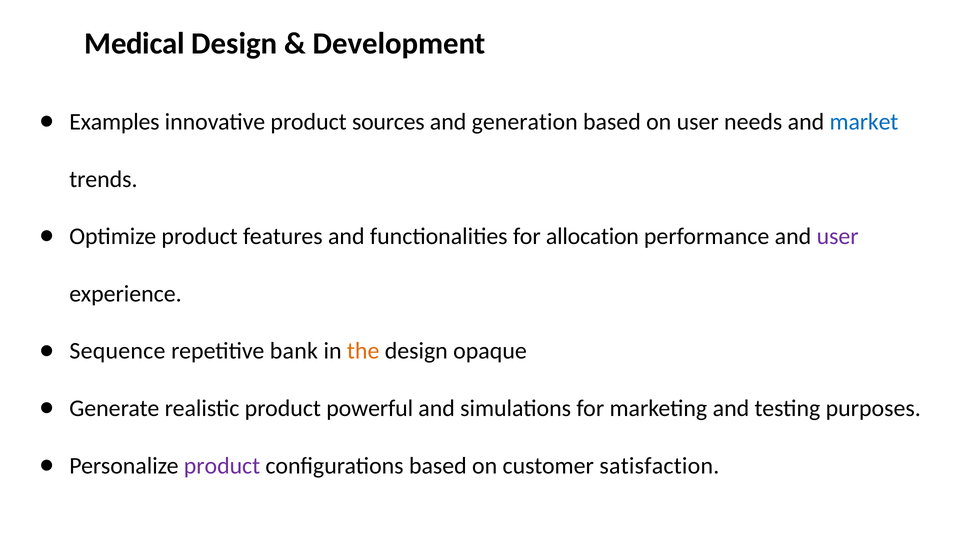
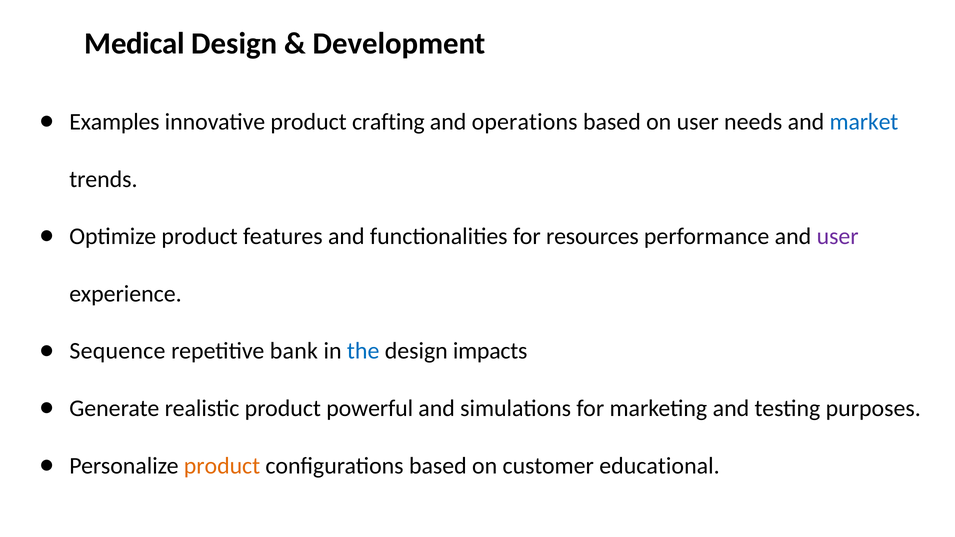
sources: sources -> crafting (388, 122)
generation: generation -> operations (525, 122)
allocation: allocation -> resources (592, 237)
the colour: orange -> blue (363, 351)
opaque: opaque -> impacts (490, 351)
product colour: purple -> orange (222, 466)
satisfaction: satisfaction -> educational (660, 466)
